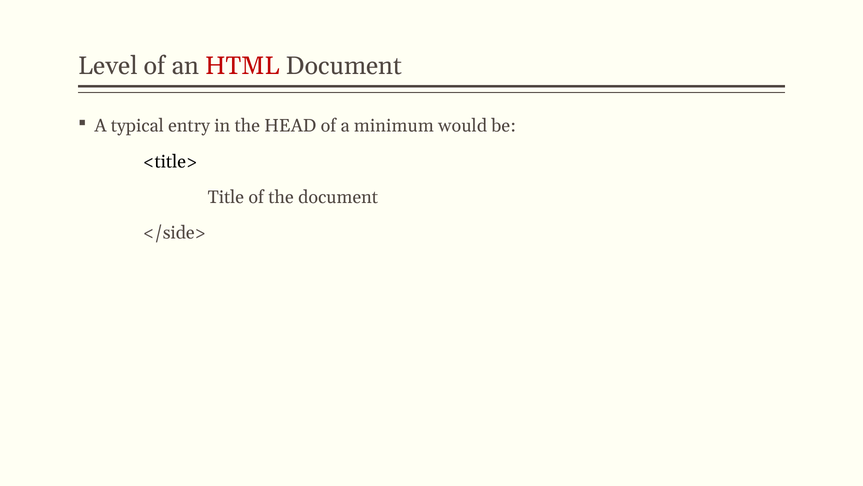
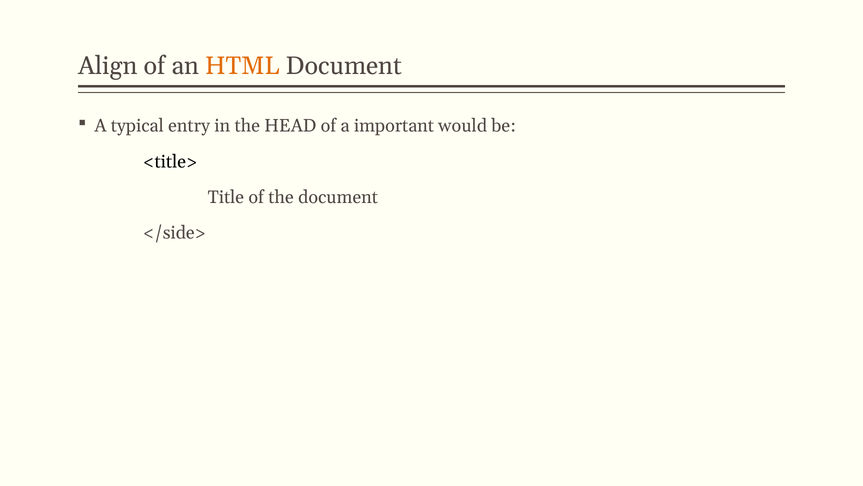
Level: Level -> Align (108, 66)
HTML colour: red -> orange (243, 66)
minimum: minimum -> important (394, 126)
